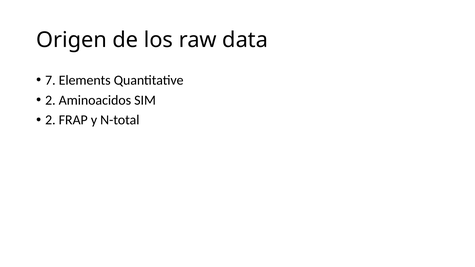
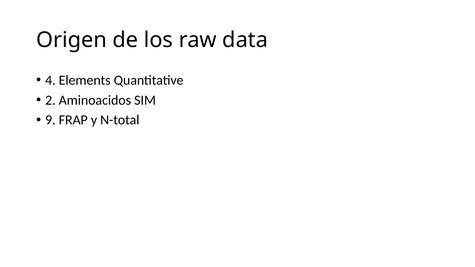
7: 7 -> 4 (50, 80)
2: 2 -> 9 (50, 120)
